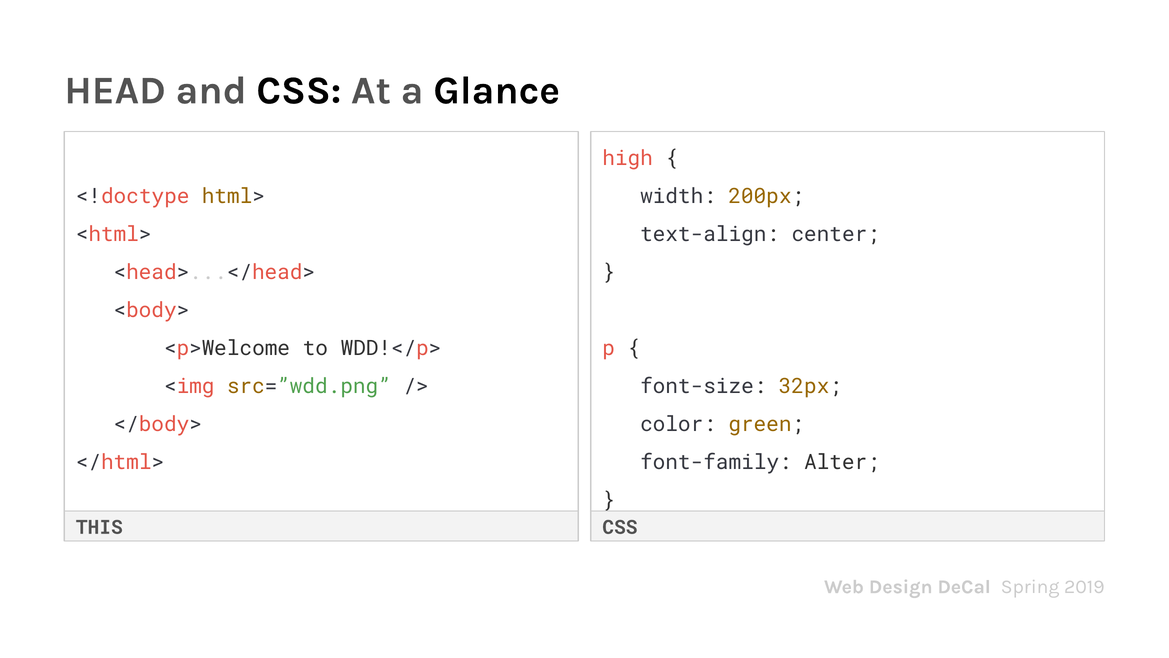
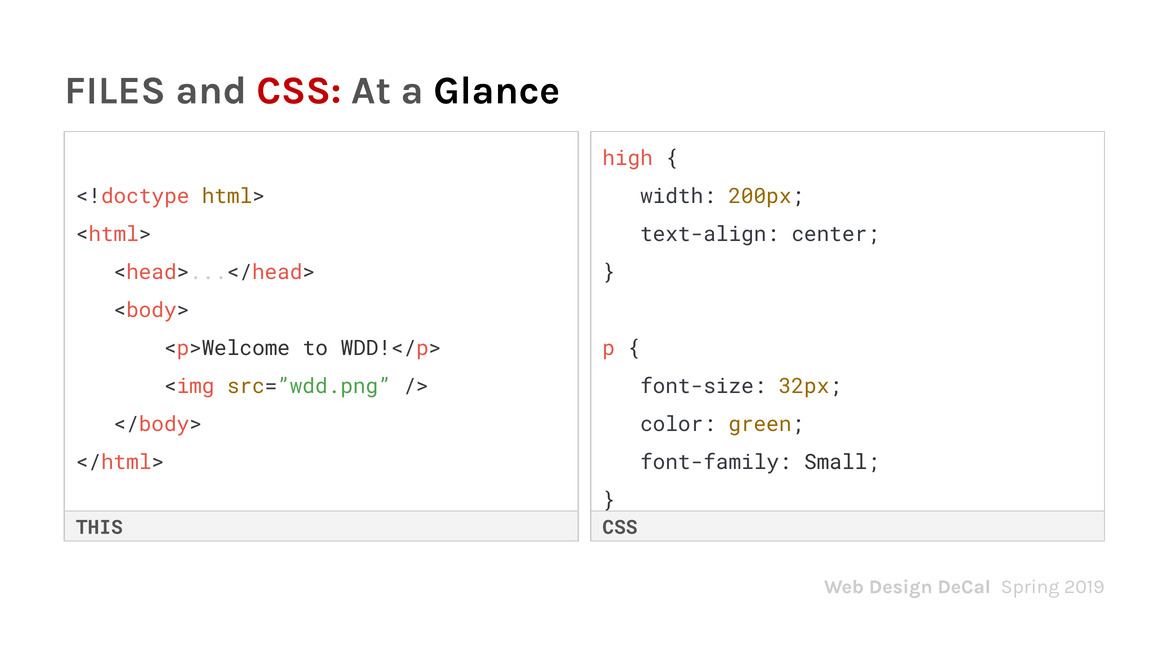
HEAD: HEAD -> FILES (115, 90)
CSS colour: black -> red (299, 90)
Alter: Alter -> Small (842, 462)
